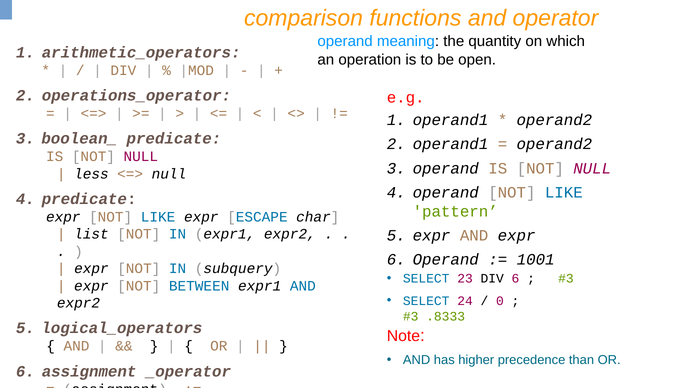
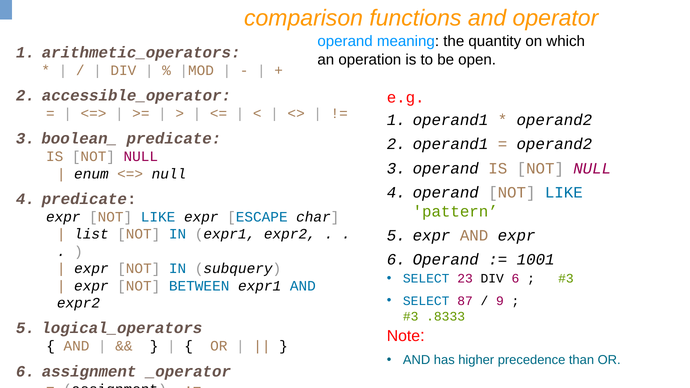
operations_operator: operations_operator -> accessible_operator (136, 95)
less: less -> enum (91, 174)
24: 24 -> 87 (465, 301)
0: 0 -> 9 (500, 301)
